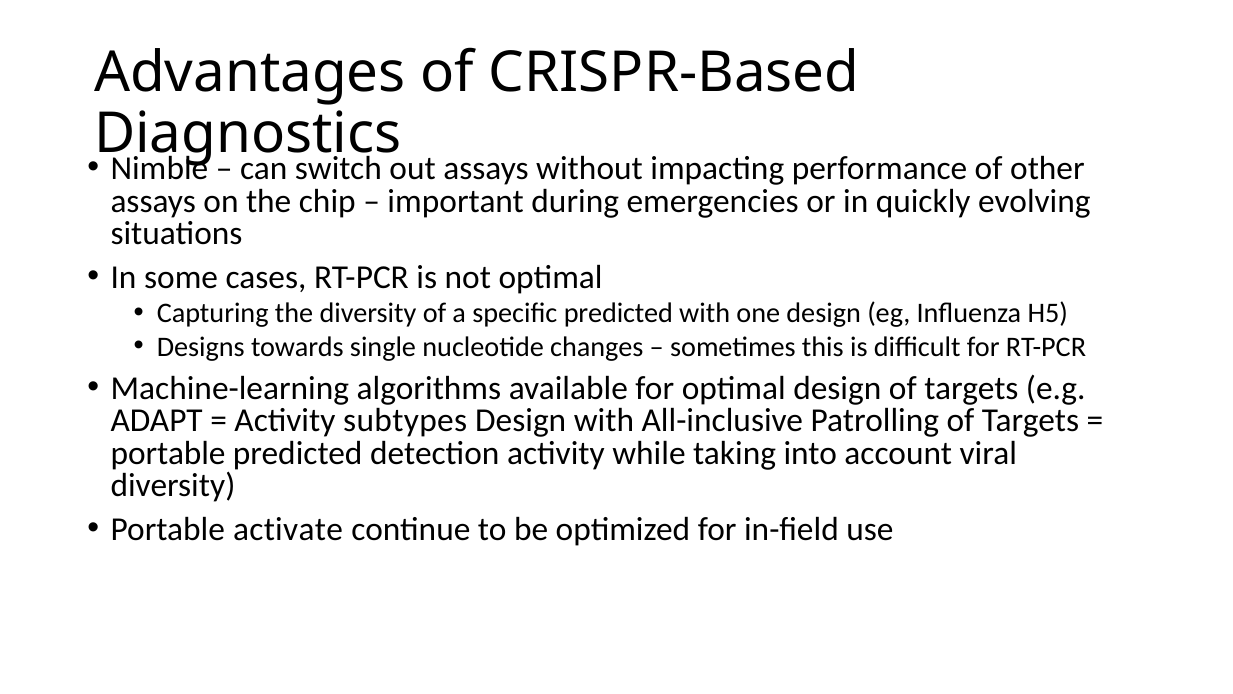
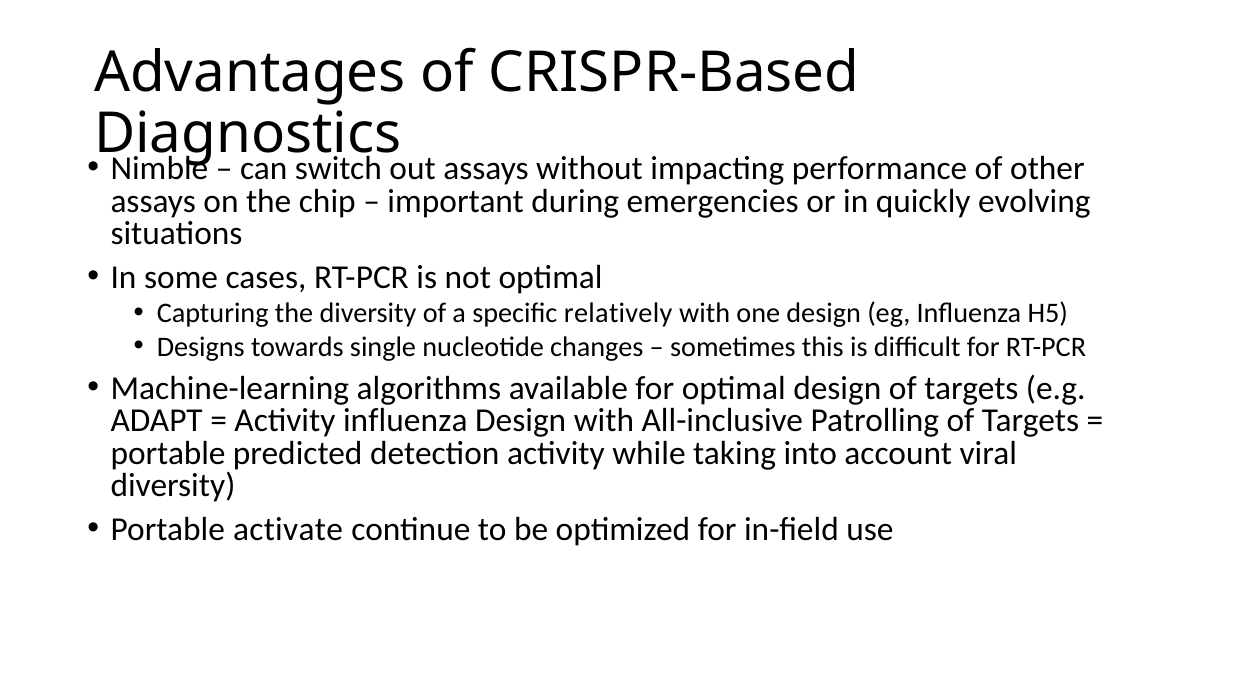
specific predicted: predicted -> relatively (618, 313)
Activity subtypes: subtypes -> influenza (405, 420)
